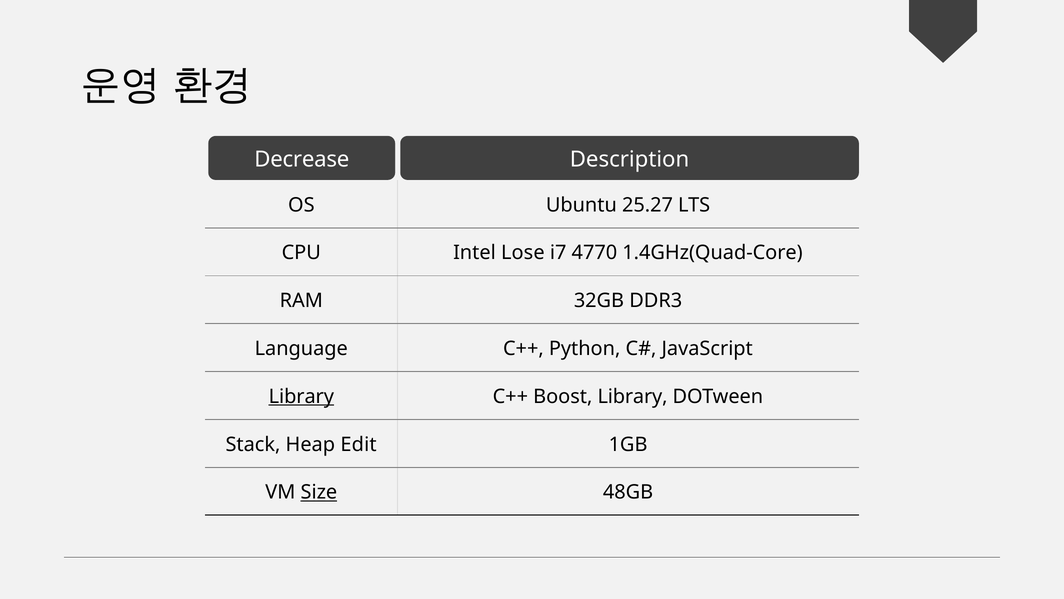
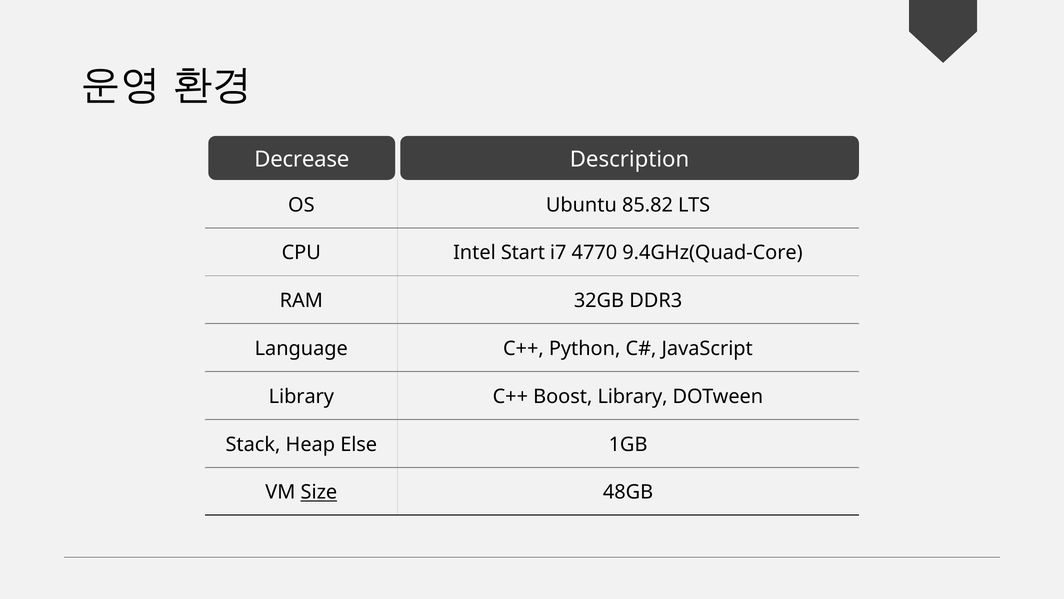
25.27: 25.27 -> 85.82 (647, 205)
Lose: Lose -> Start (523, 253)
1.4GHz(Quad-Core: 1.4GHz(Quad-Core -> 9.4GHz(Quad-Core (713, 253)
Library underline: present -> none (301, 396)
Edit: Edit -> Else (359, 444)
